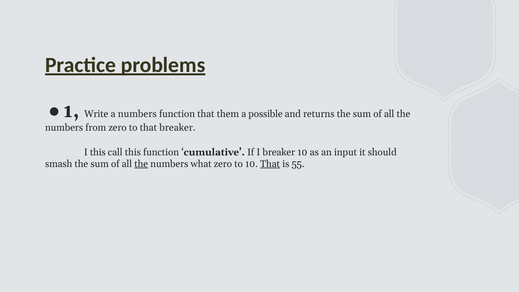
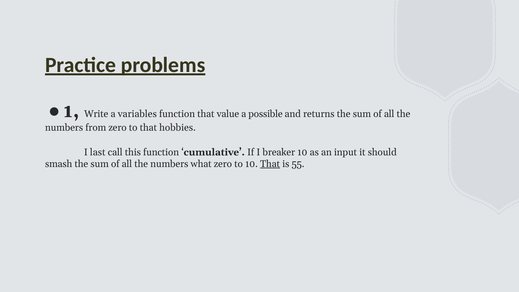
a numbers: numbers -> variables (137, 114)
them: them -> value (228, 114)
that breaker: breaker -> hobbies (177, 128)
I this: this -> last (98, 152)
the underline: present -> none (141, 164)
